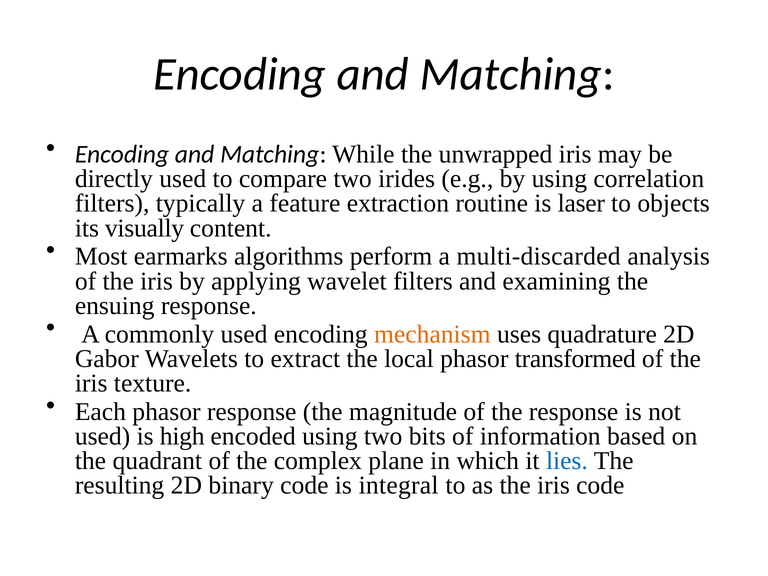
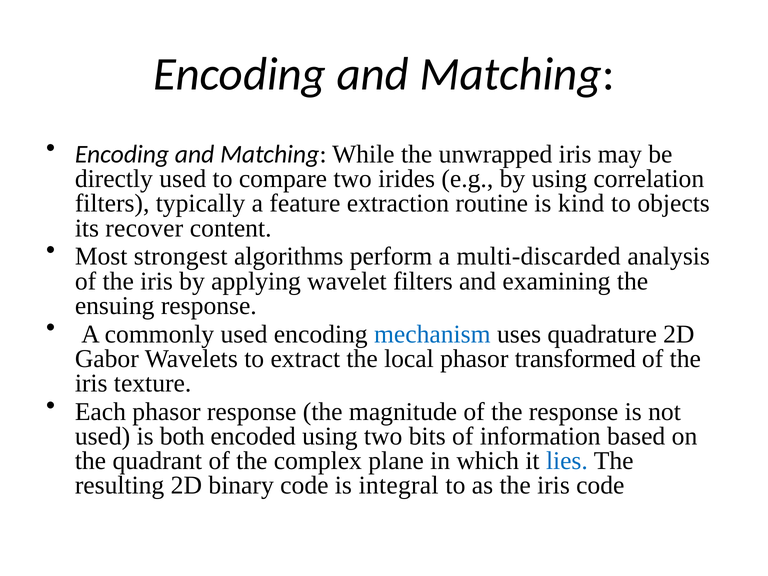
laser: laser -> kind (581, 204)
visually: visually -> recover (144, 228)
earmarks: earmarks -> strongest (181, 257)
mechanism colour: orange -> blue (432, 334)
high: high -> both (182, 436)
